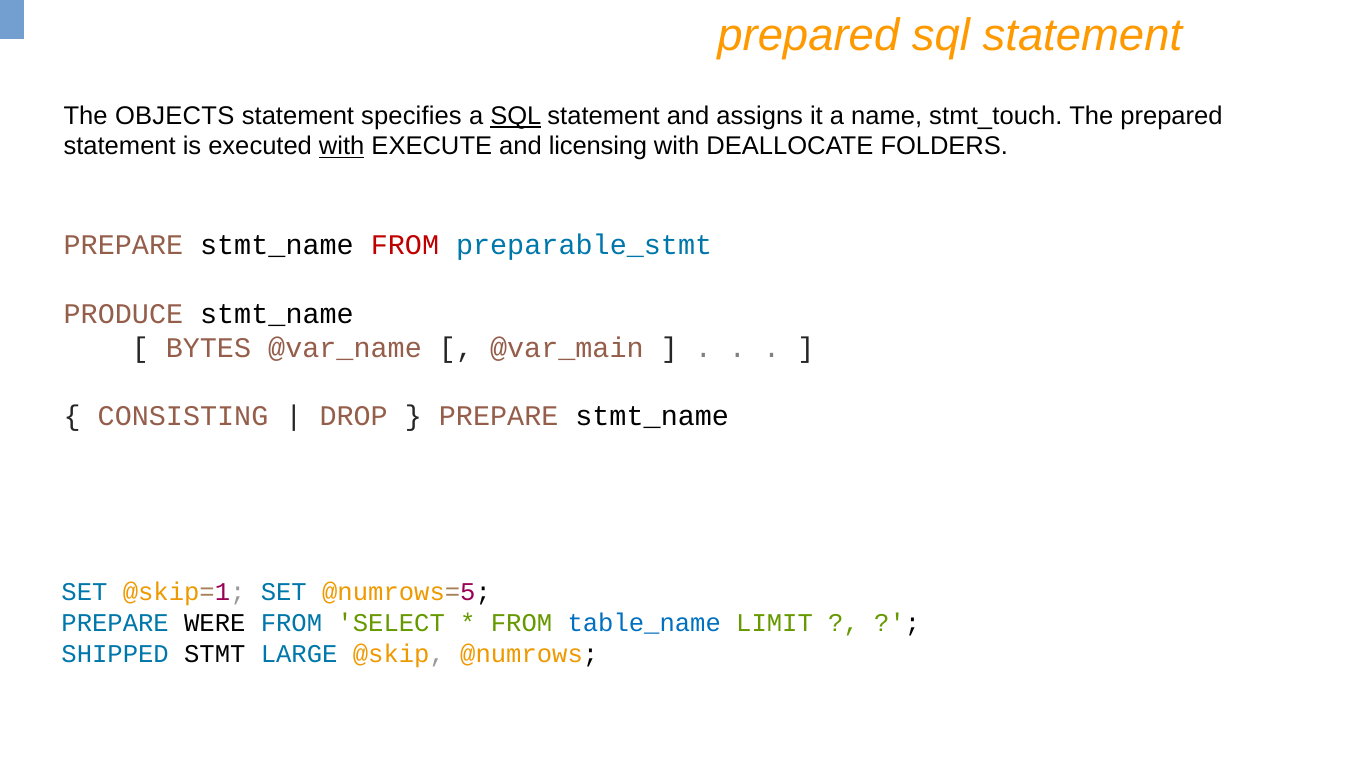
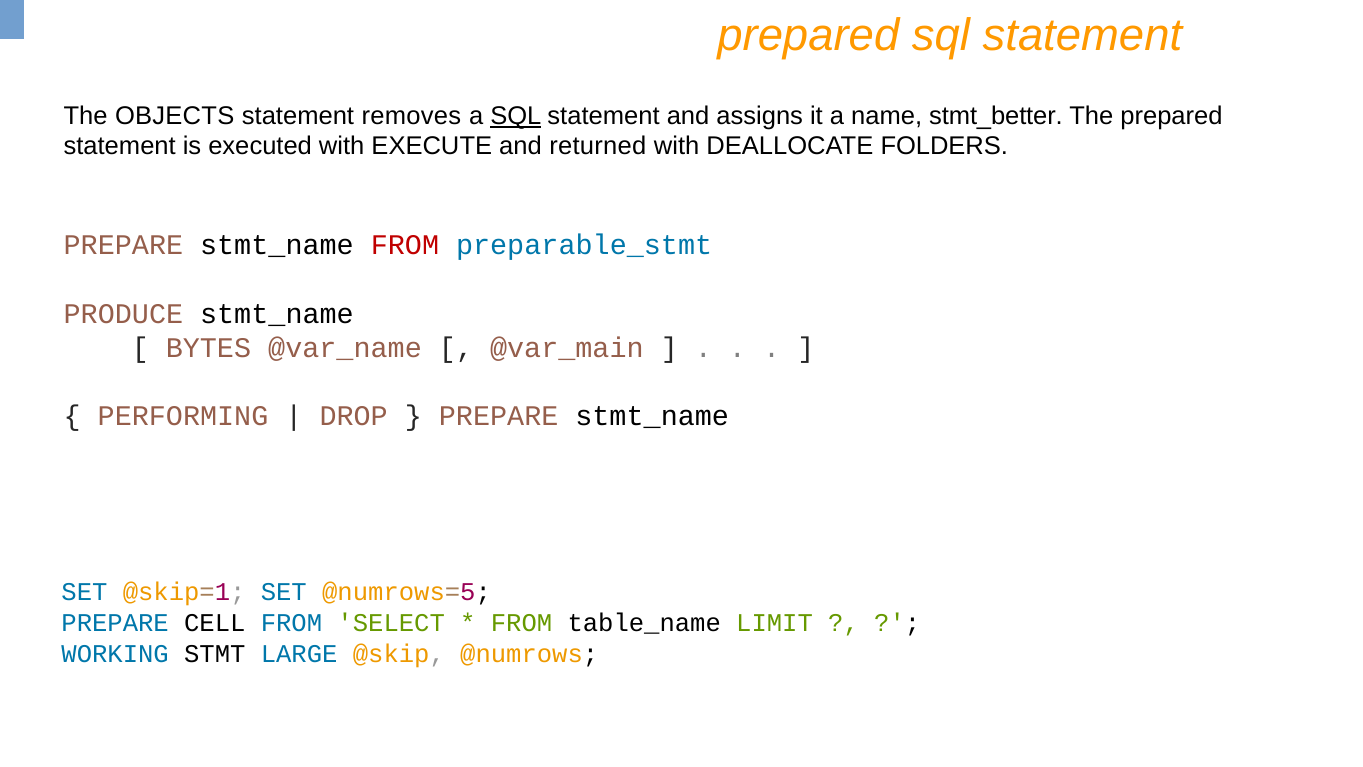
specifies: specifies -> removes (411, 116)
stmt_touch: stmt_touch -> stmt_better (996, 116)
with underline: present -> none (342, 146)
licensing: licensing -> returned (598, 146)
CONSISTING: CONSISTING -> PERFORMING (183, 416)
WERE: WERE -> CELL (215, 623)
table_name colour: blue -> black (644, 623)
SHIPPED: SHIPPED -> WORKING (115, 653)
